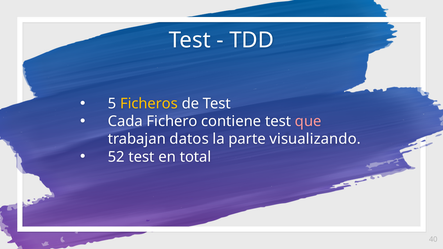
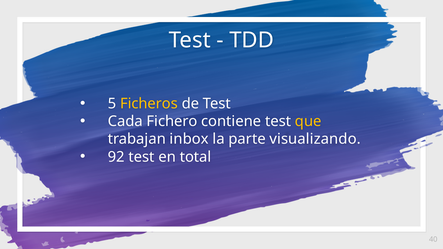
que colour: pink -> yellow (308, 121)
datos: datos -> inbox (189, 139)
52: 52 -> 92 (116, 157)
